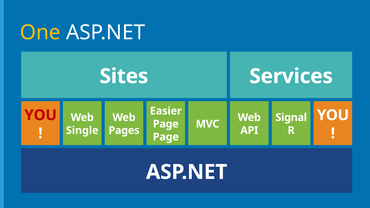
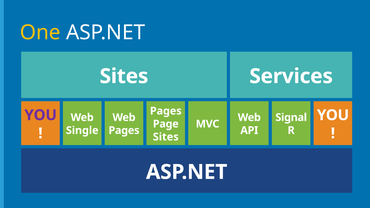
Easier: Easier -> Pages (166, 111)
YOU colour: red -> purple (41, 115)
Page: Page -> Sites (166, 137)
